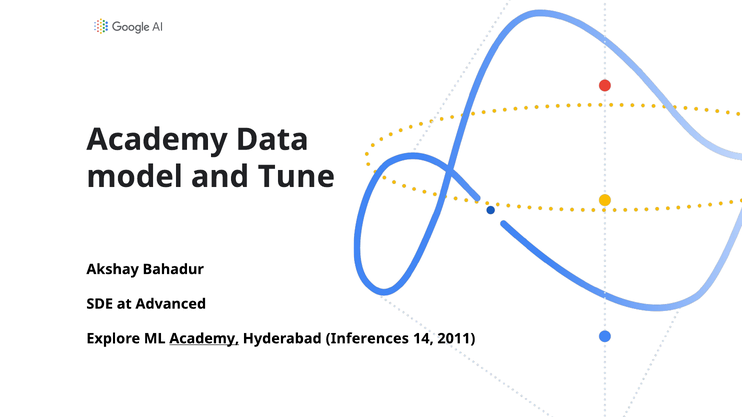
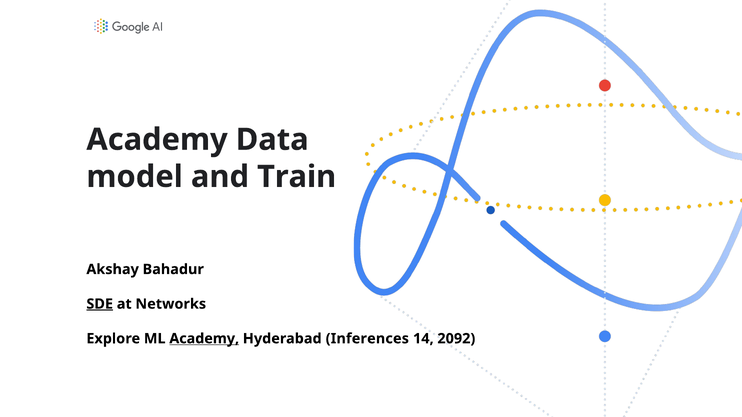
Tune: Tune -> Train (297, 177)
SDE underline: none -> present (100, 304)
Advanced: Advanced -> Networks (171, 304)
2011: 2011 -> 2092 (456, 339)
